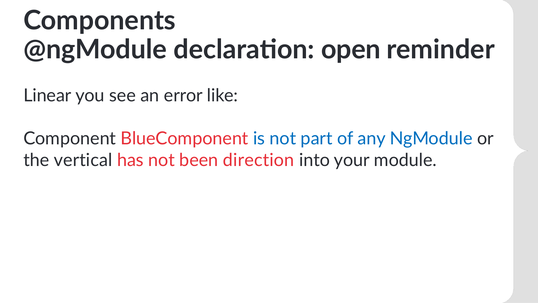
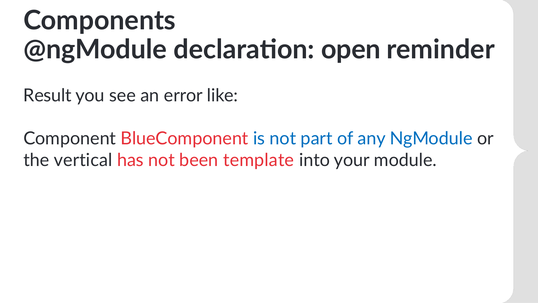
Linear: Linear -> Result (47, 95)
direction: direction -> template (259, 160)
